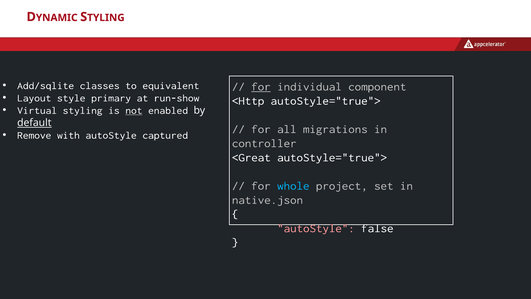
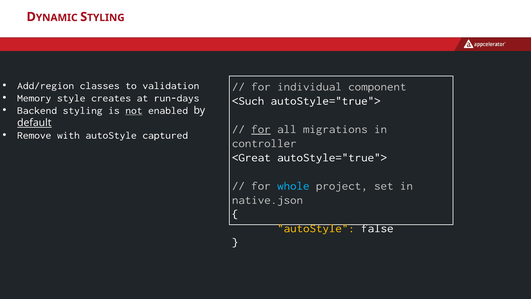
Add/sqlite: Add/sqlite -> Add/region (46, 86)
equivalent: equivalent -> validation (171, 86)
for underline: present -> none (261, 87)
Layout: Layout -> Memory (34, 98)
primary: primary -> creates (111, 98)
run-show: run-show -> run-days (177, 98)
<Http: <Http -> <Such (248, 101)
Virtual: Virtual -> Backend (37, 110)
for underline: none -> present (261, 129)
autoStyle colour: pink -> yellow (316, 228)
